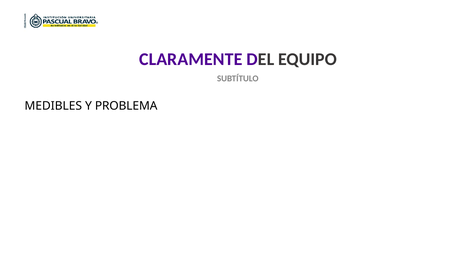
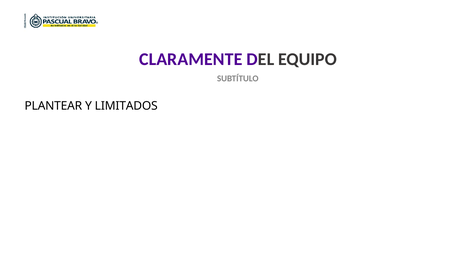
MEDIBLES: MEDIBLES -> PLANTEAR (53, 106)
PROBLEMA: PROBLEMA -> LIMITADOS (126, 106)
